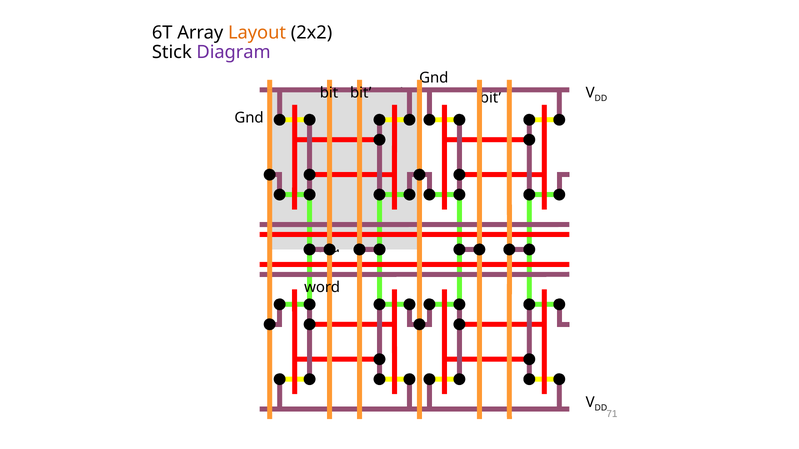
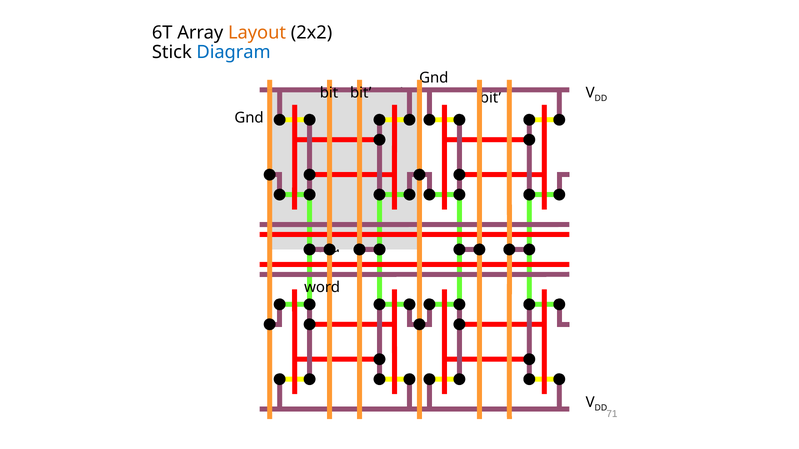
Diagram colour: purple -> blue (234, 52)
